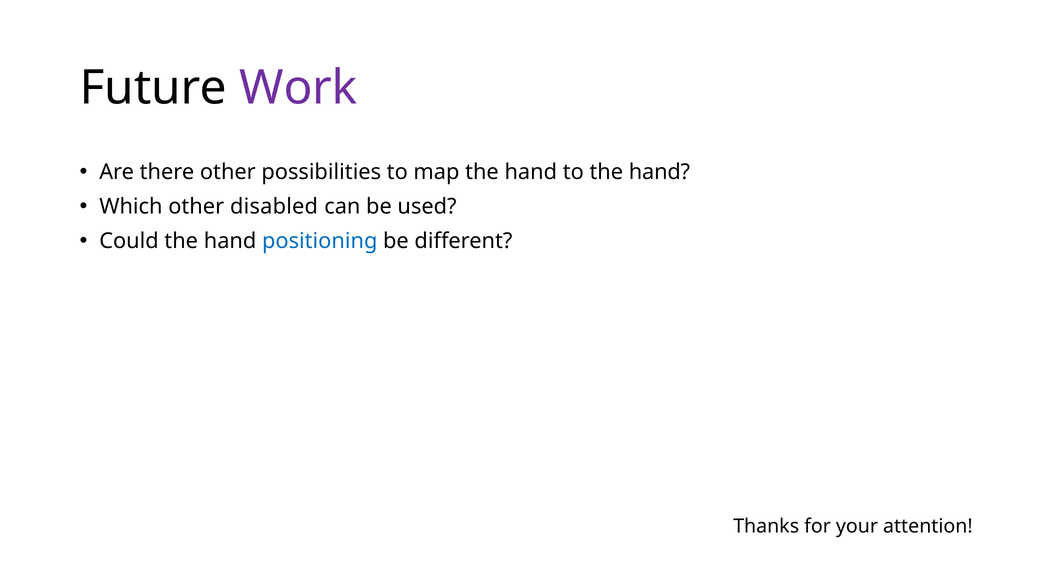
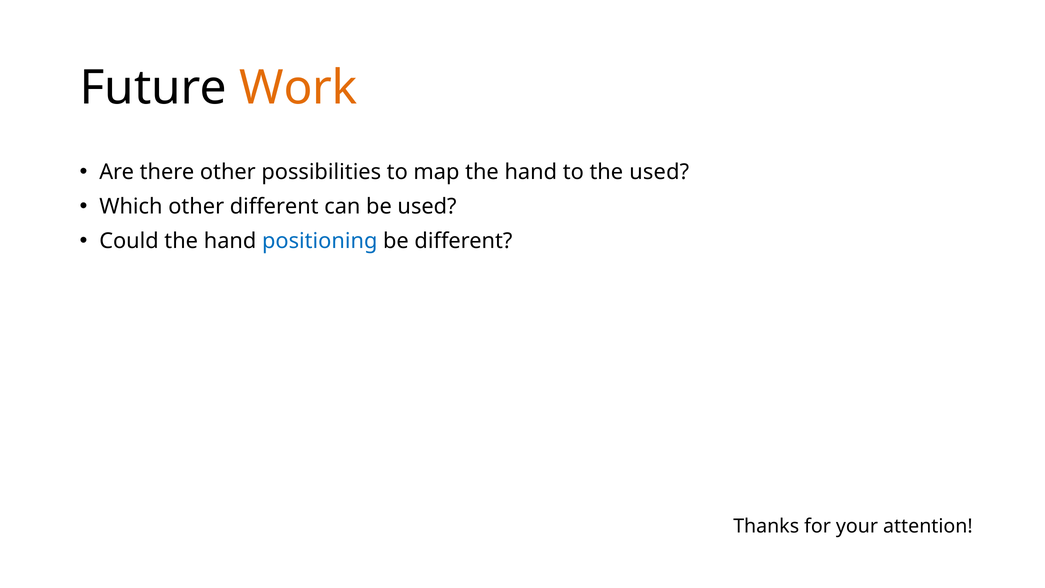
Work colour: purple -> orange (298, 88)
to the hand: hand -> used (659, 172)
other disabled: disabled -> different (274, 206)
